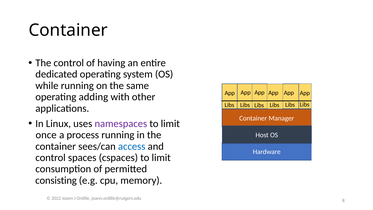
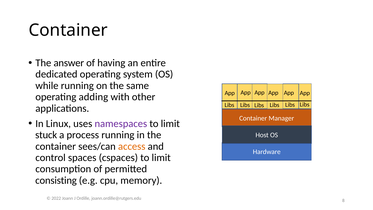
The control: control -> answer (69, 63)
once: once -> stuck (46, 135)
access colour: blue -> orange (132, 146)
